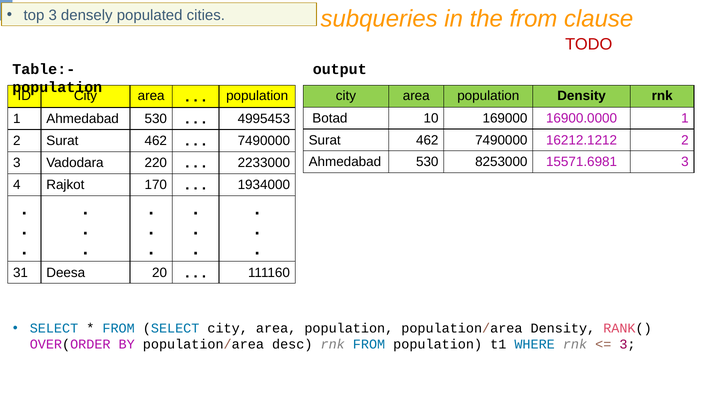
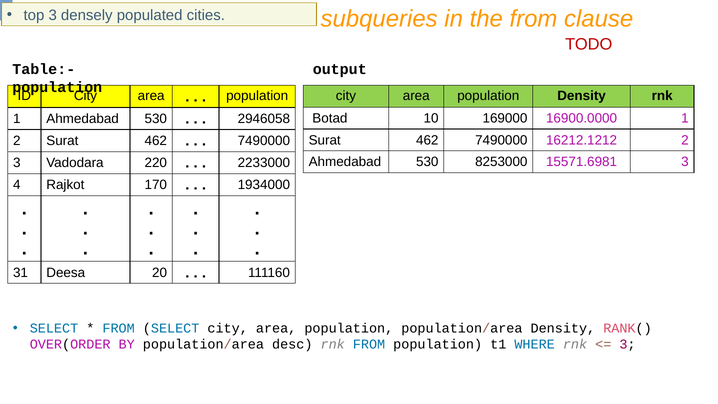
4995453: 4995453 -> 2946058 (264, 119)
